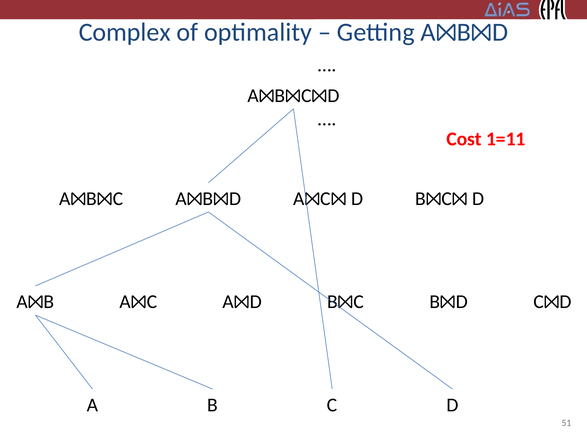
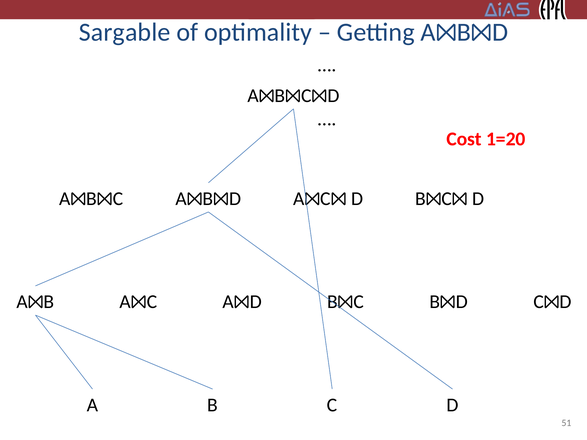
Complex: Complex -> Sargable (125, 32)
1=11: 1=11 -> 1=20 (506, 139)
